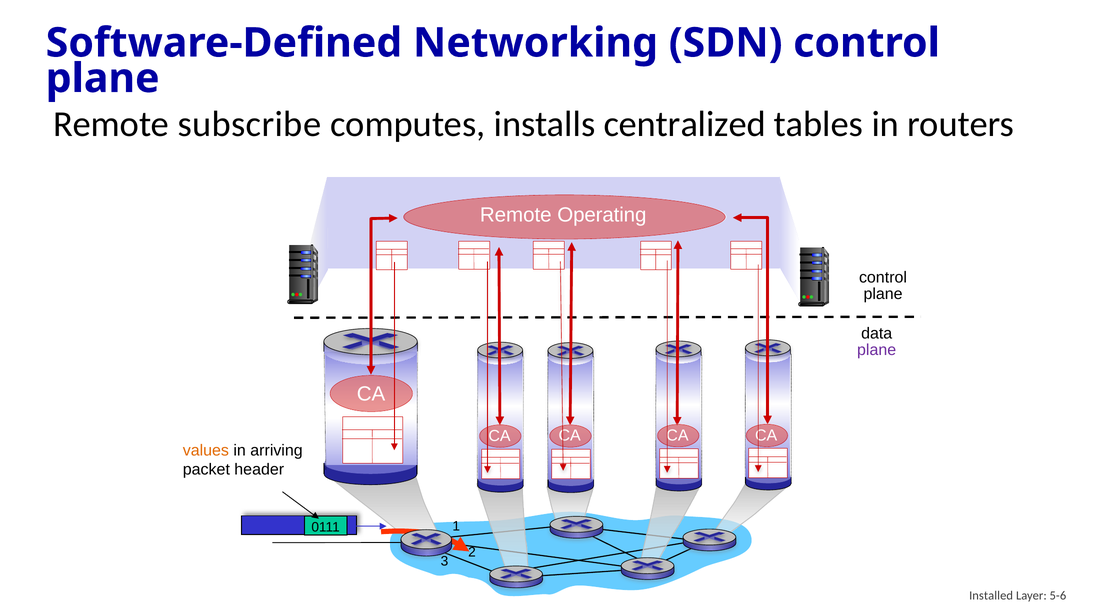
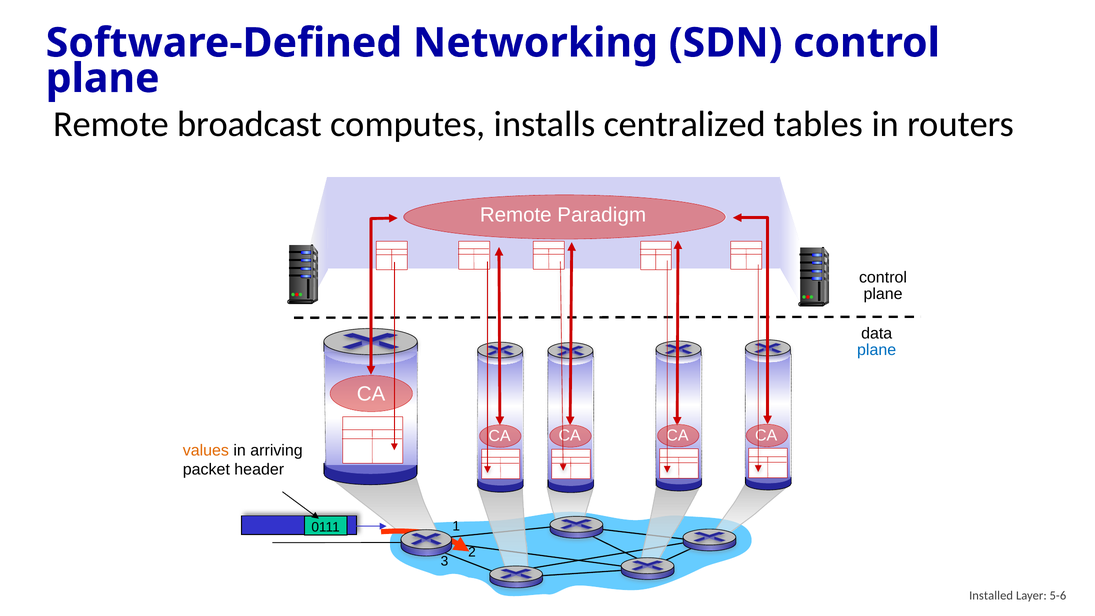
subscribe: subscribe -> broadcast (250, 124)
Operating: Operating -> Paradigm (602, 215)
plane colour: purple -> blue (877, 350)
